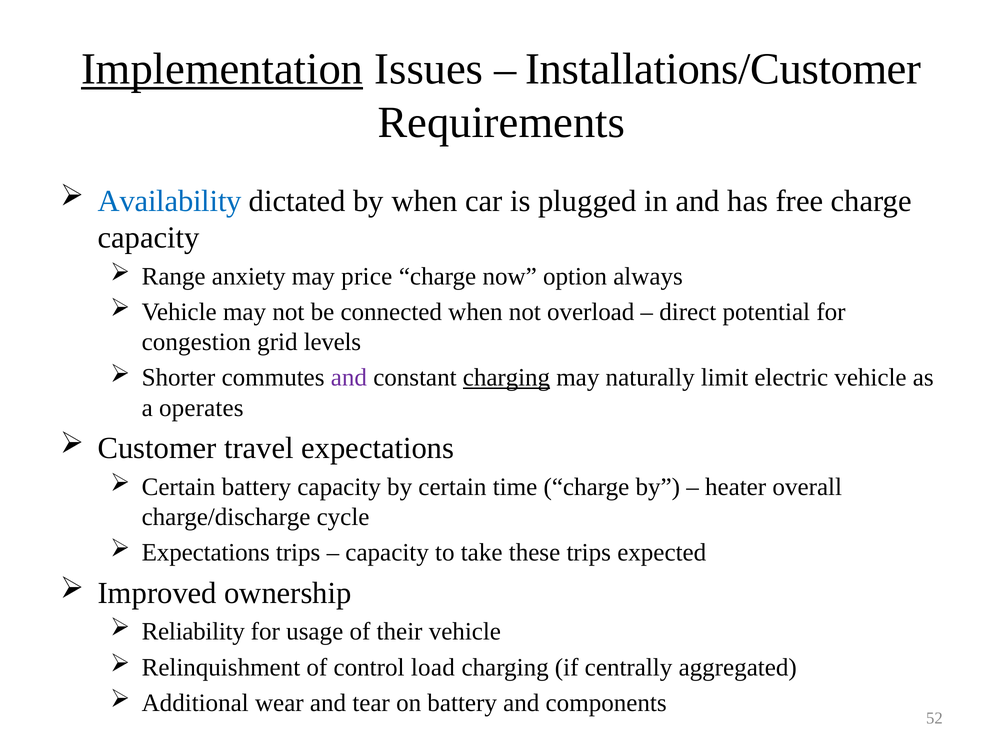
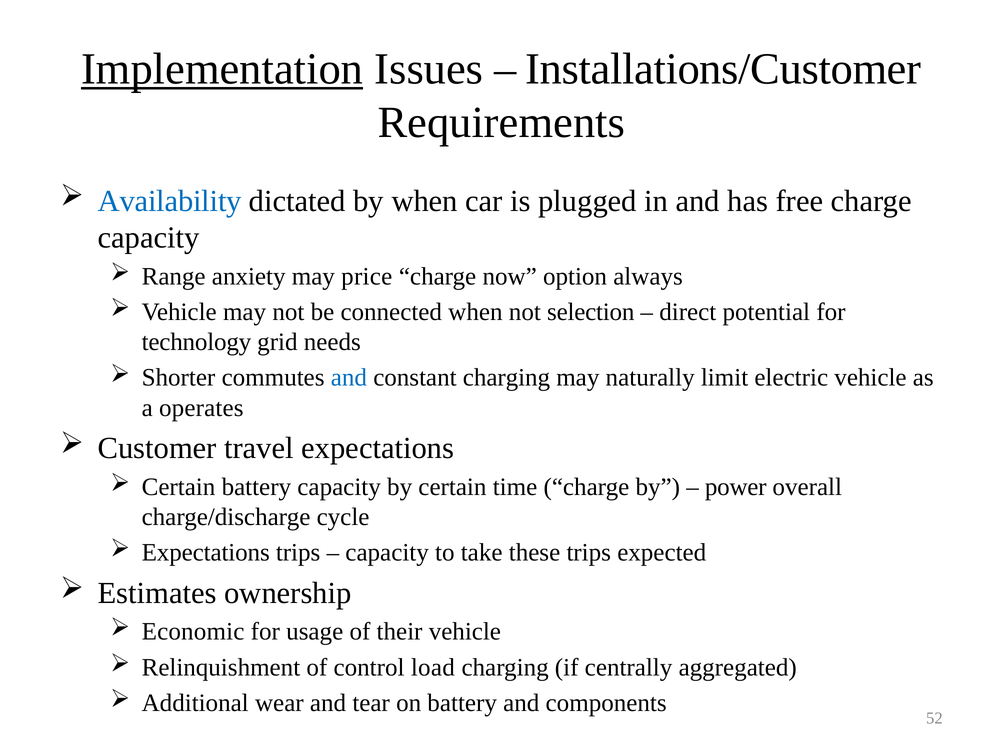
overload: overload -> selection (591, 312)
congestion: congestion -> technology (196, 342)
levels: levels -> needs (332, 342)
and colour: purple -> blue (349, 378)
charging underline: present -> none (506, 378)
heater: heater -> power (736, 487)
Improved: Improved -> Estimates (157, 593)
Reliability: Reliability -> Economic (193, 632)
